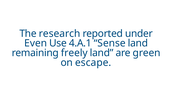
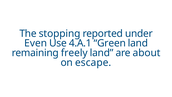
research: research -> stopping (60, 33)
Sense: Sense -> Green (110, 43)
green: green -> about (147, 53)
